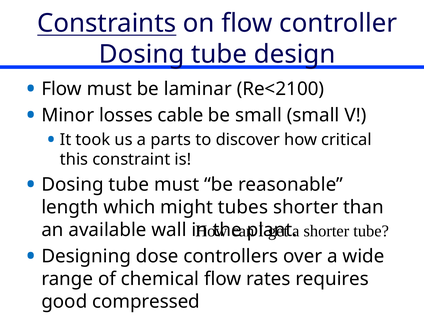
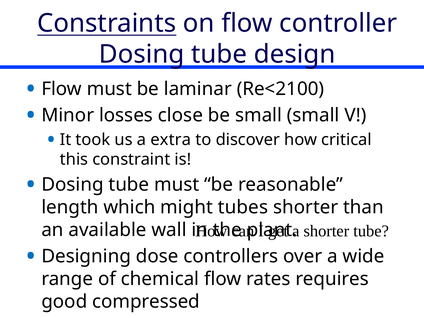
cable: cable -> close (180, 115)
parts: parts -> extra (171, 140)
